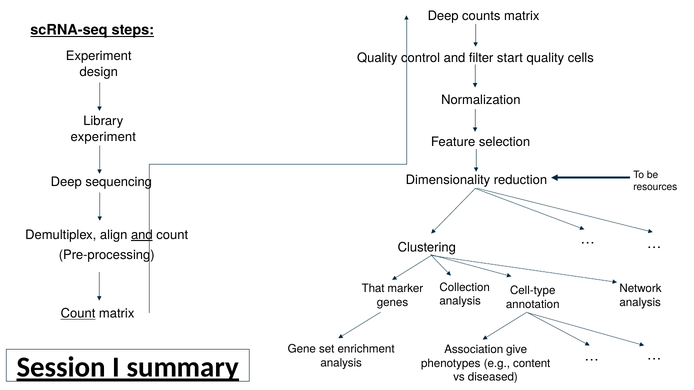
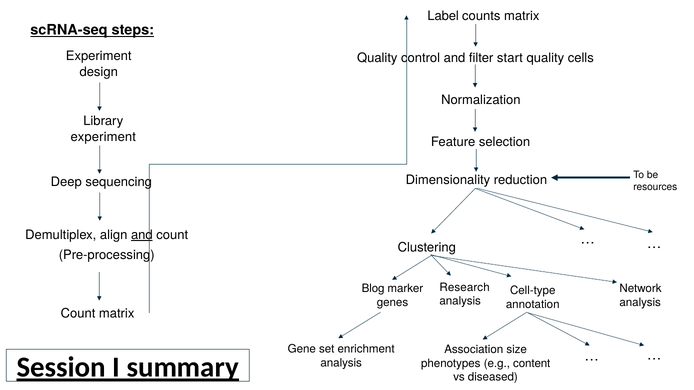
Deep: Deep -> Label (443, 16)
Collection: Collection -> Research (465, 288)
That: That -> Blog (373, 289)
Count underline: present -> none (78, 314)
give: give -> size (517, 350)
